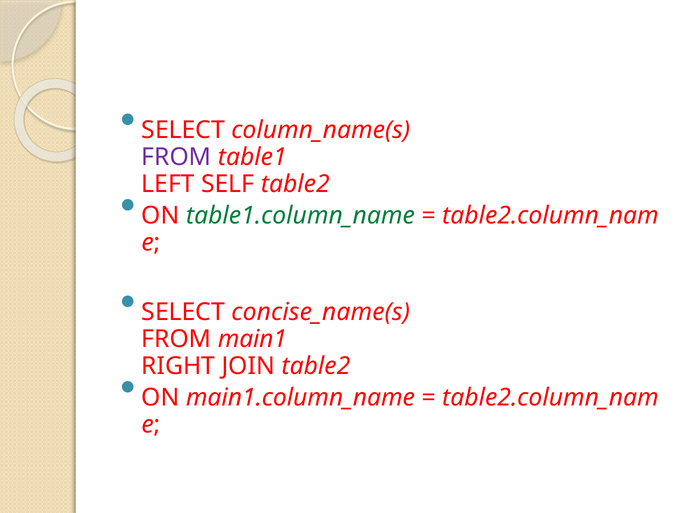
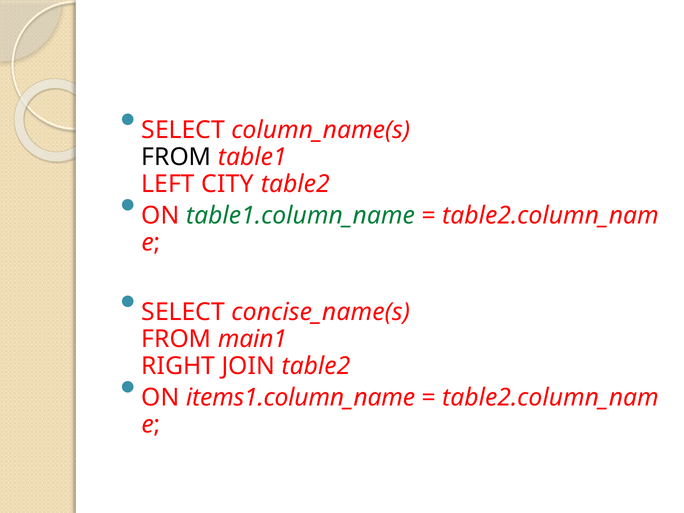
FROM colour: purple -> black (176, 157)
SELF: SELF -> CITY (228, 184)
main1.column_name: main1.column_name -> items1.column_name (301, 398)
